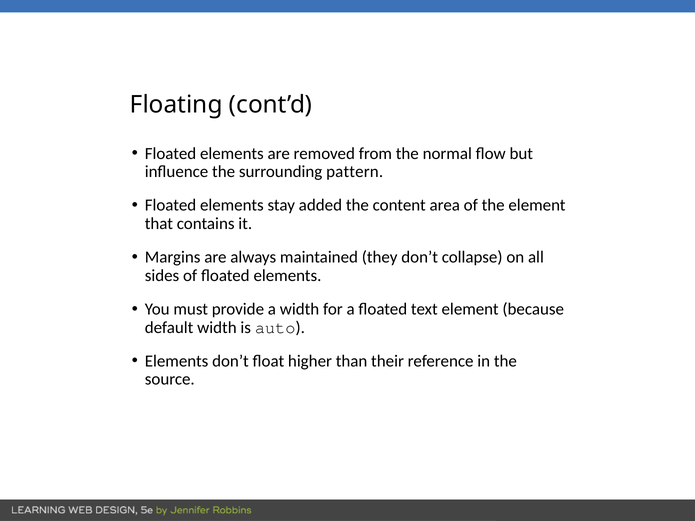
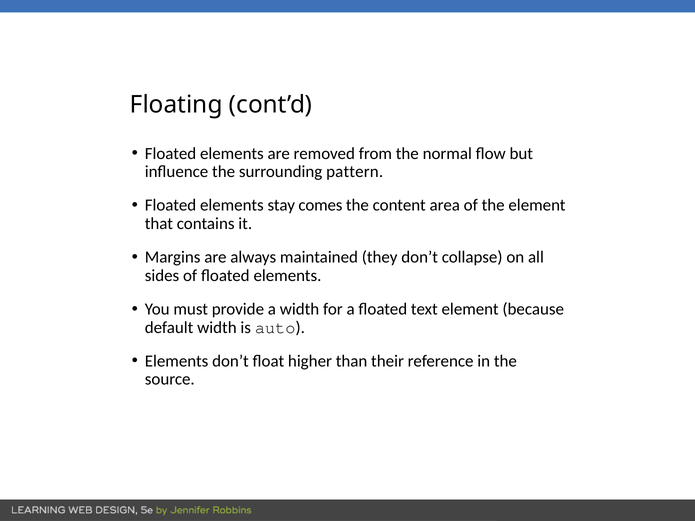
added: added -> comes (320, 205)
